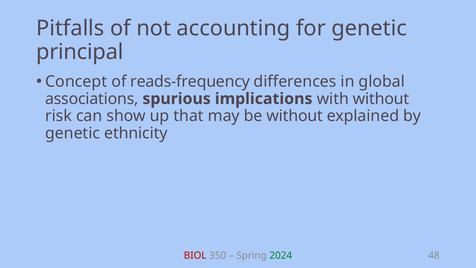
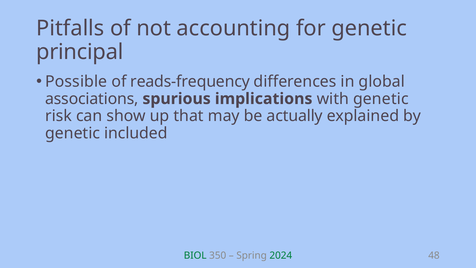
Concept: Concept -> Possible (76, 82)
with without: without -> genetic (381, 99)
be without: without -> actually (295, 116)
ethnicity: ethnicity -> included (136, 133)
BIOL colour: red -> green (195, 255)
